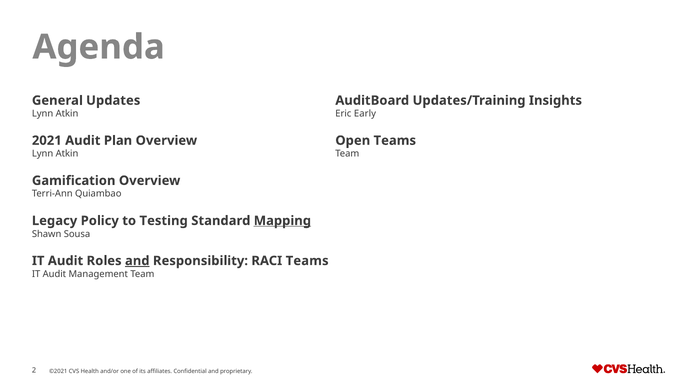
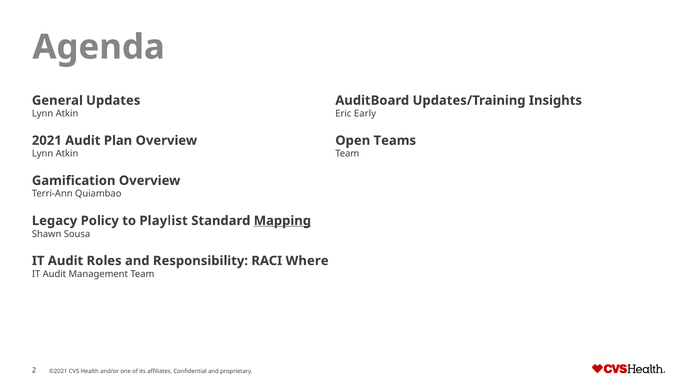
Testing: Testing -> Playlist (164, 221)
and underline: present -> none (137, 261)
RACI Teams: Teams -> Where (307, 261)
